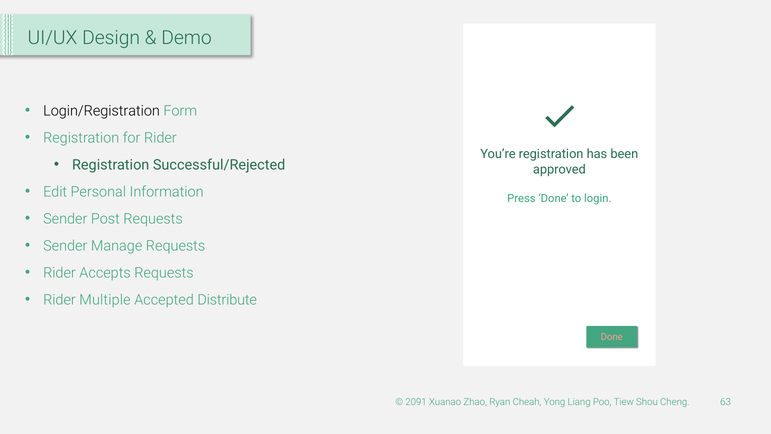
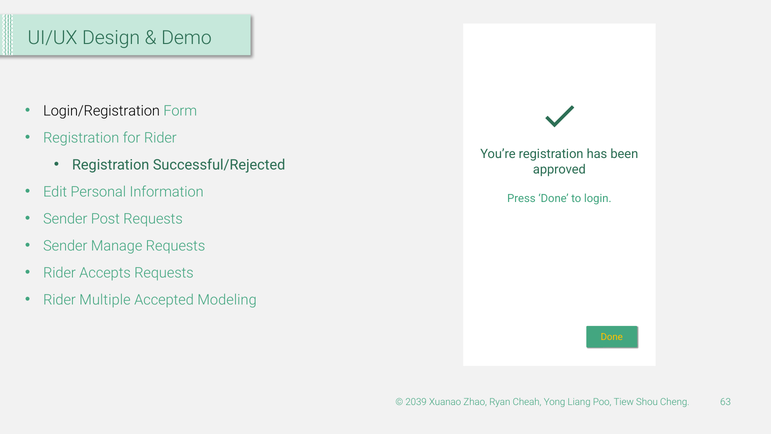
Distribute: Distribute -> Modeling (227, 300)
Done colour: pink -> yellow (612, 337)
2091: 2091 -> 2039 (416, 402)
